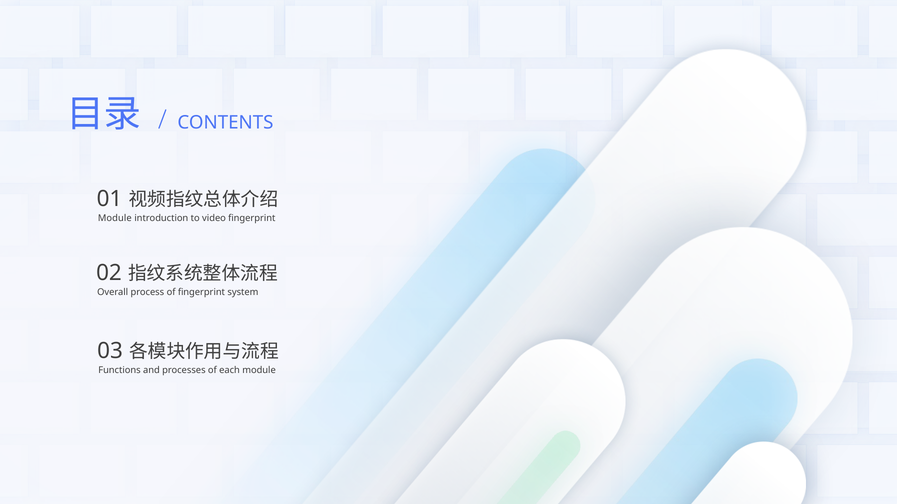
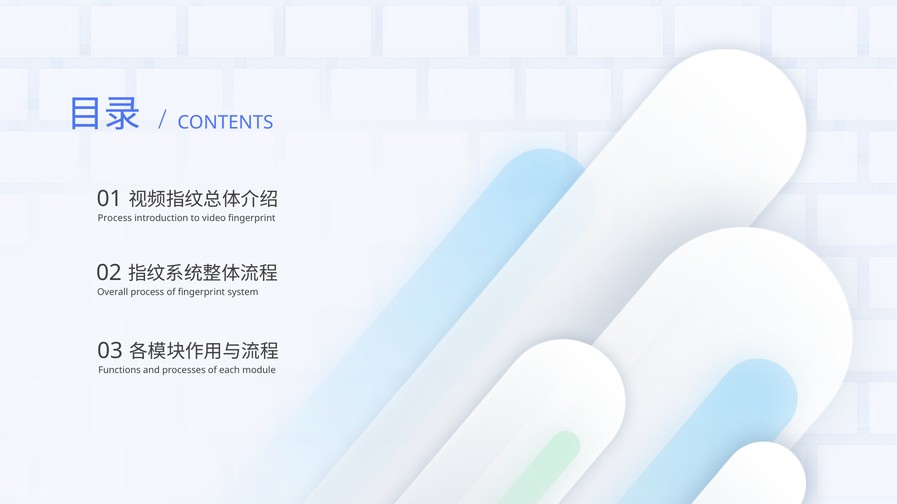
Module: Module -> Process (115, 218)
